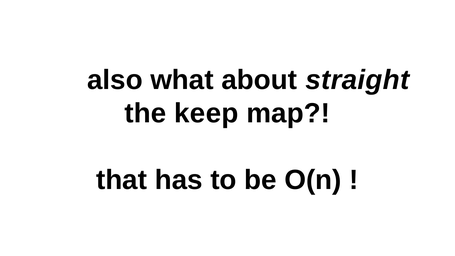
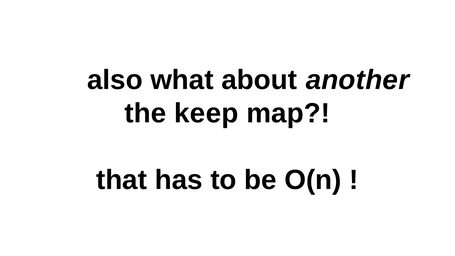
straight: straight -> another (357, 80)
